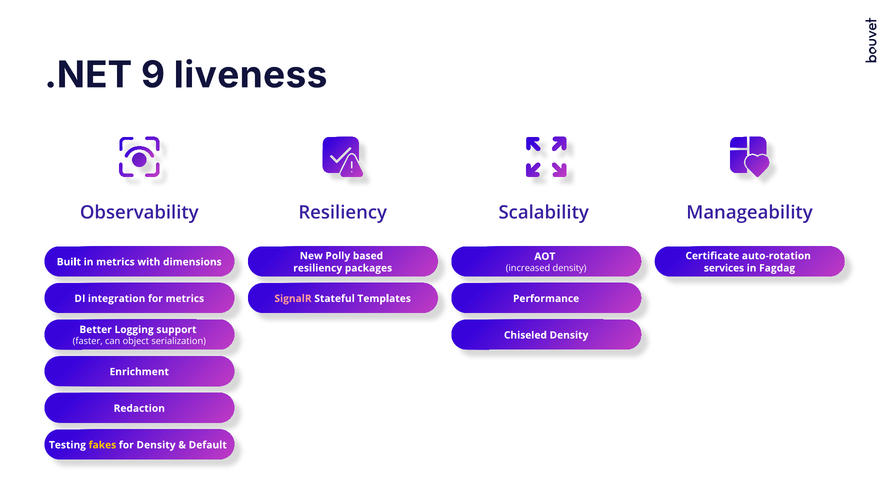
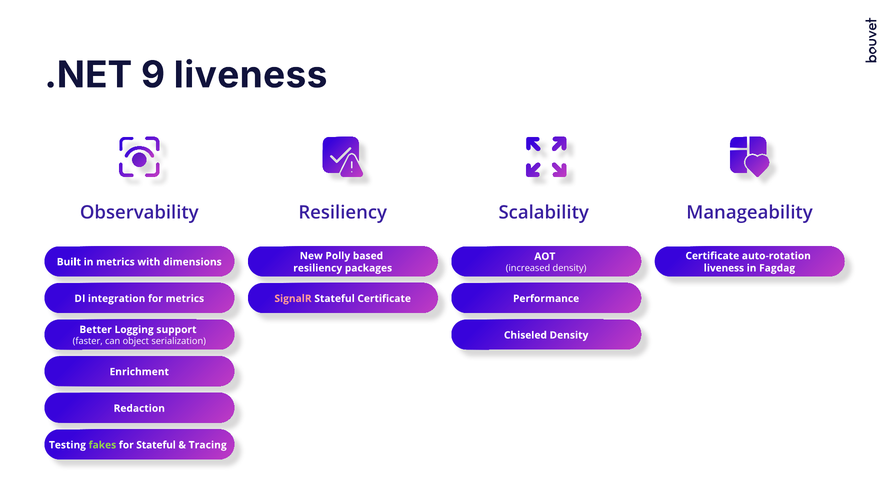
services: services -> liveness (724, 268)
Stateful Templates: Templates -> Certificate (384, 299)
fakes colour: yellow -> light green (102, 445)
for Density: Density -> Stateful (156, 445)
Default: Default -> Tracing (208, 445)
